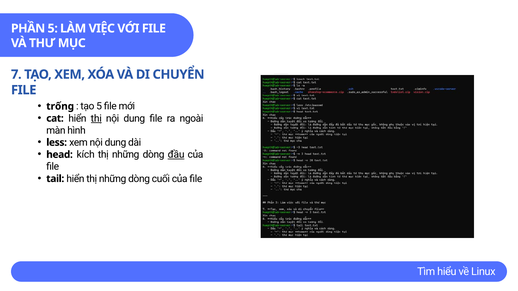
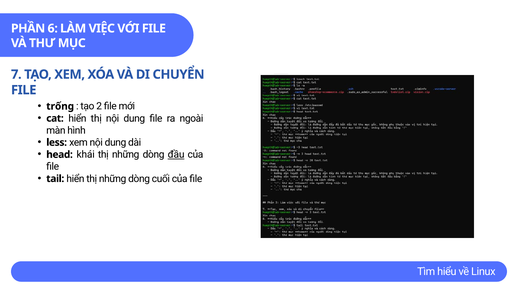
PHẦN 5: 5 -> 6 (53, 28)
tạo 5: 5 -> 2 (99, 106)
thị underline: present -> none (96, 119)
kích: kích -> khái (86, 155)
